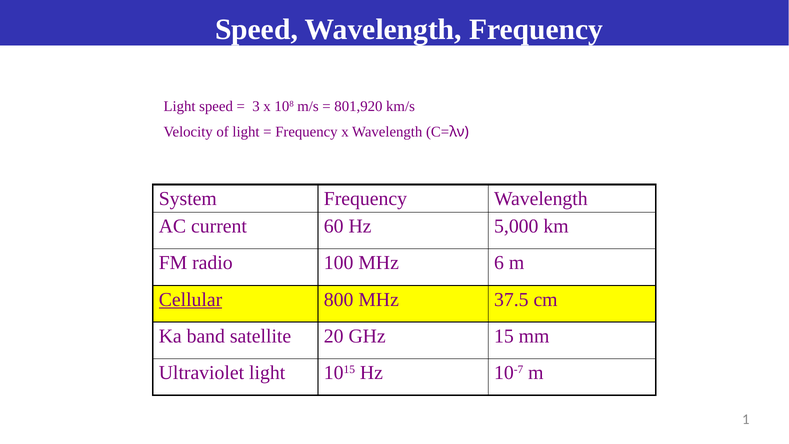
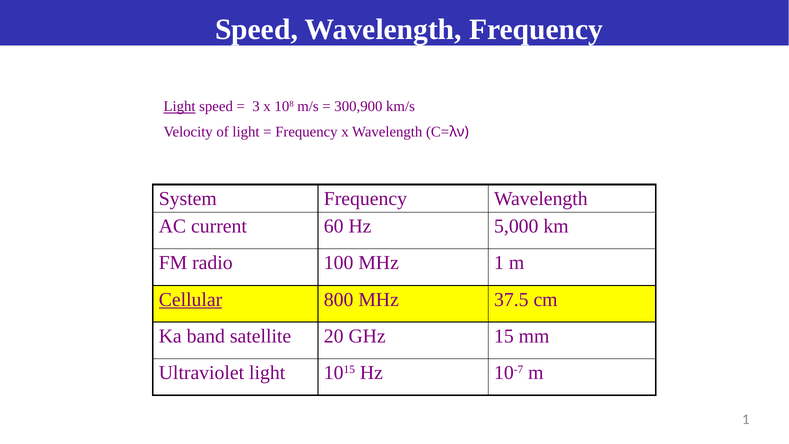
Light underline: none -> present (180, 107)
801,920: 801,920 -> 300,900 (358, 107)
MHz 6: 6 -> 1 (499, 263)
